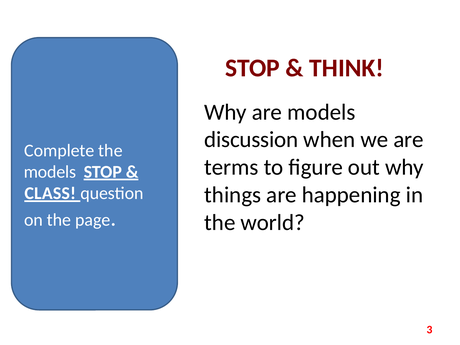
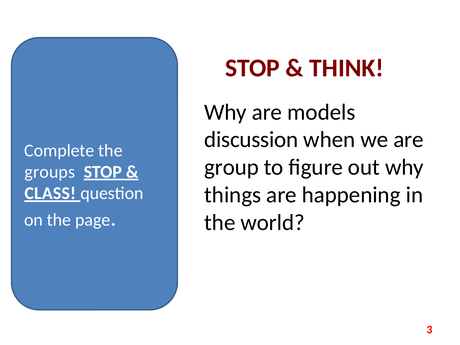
terms: terms -> group (232, 167)
models: models -> groups (50, 172)
